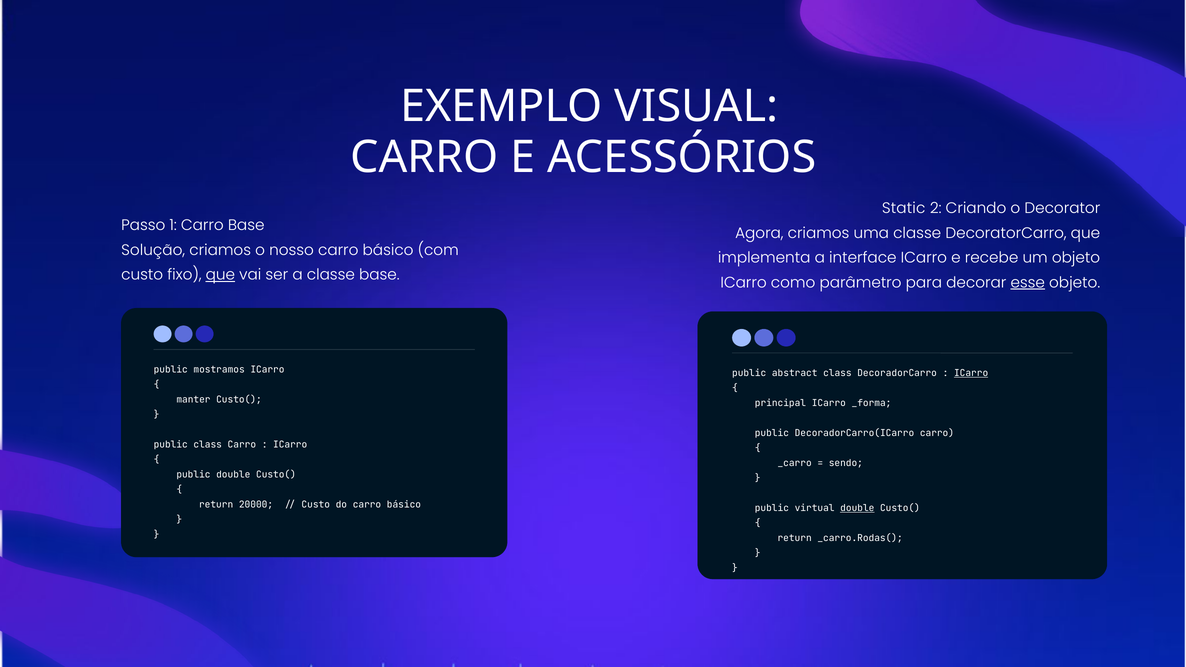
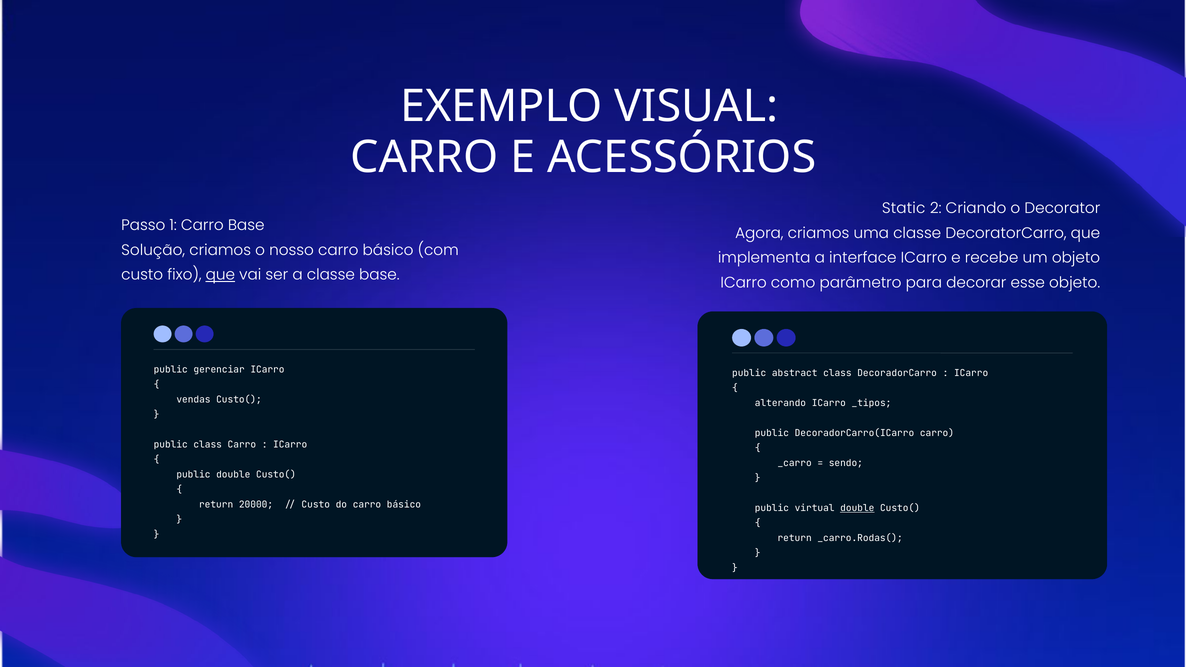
esse underline: present -> none (1028, 283)
mostramos: mostramos -> gerenciar (219, 370)
ICarro underline: present -> none (971, 373)
manter: manter -> vendas (193, 400)
principal: principal -> alterando (780, 403)
_forma: _forma -> _tipos (871, 403)
